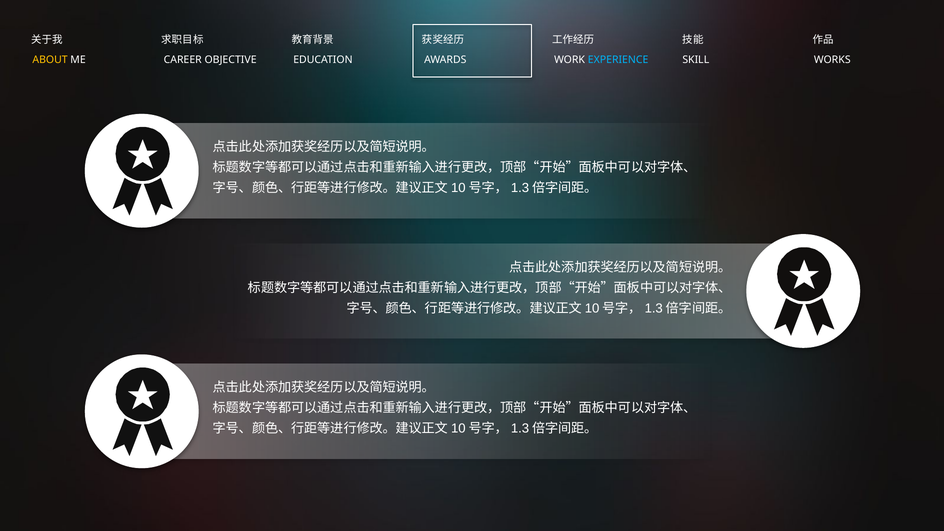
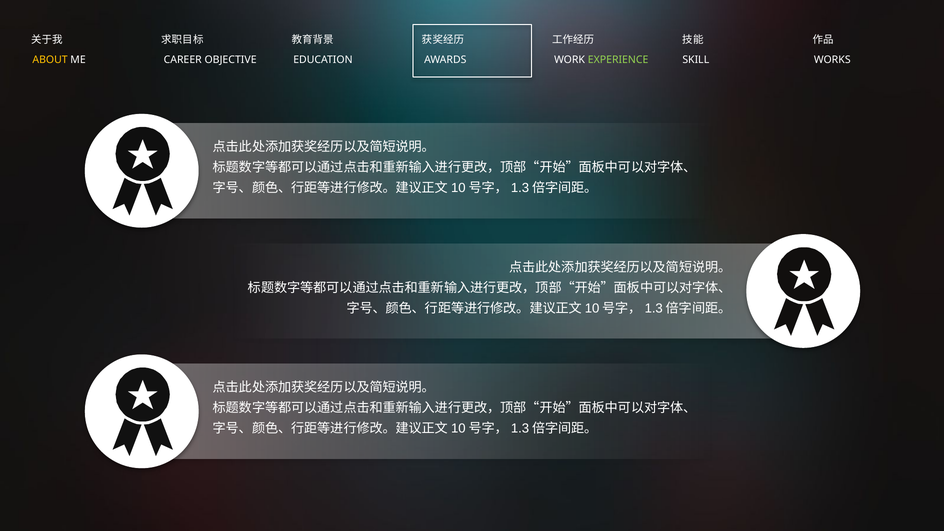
EXPERIENCE colour: light blue -> light green (618, 60)
